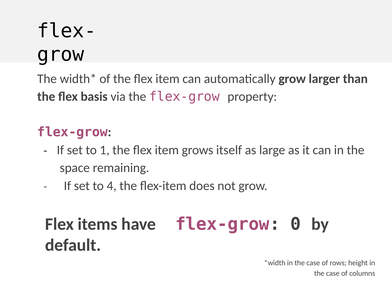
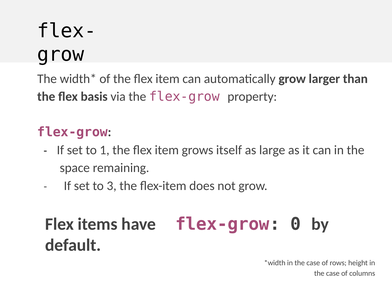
4: 4 -> 3 (112, 186)
